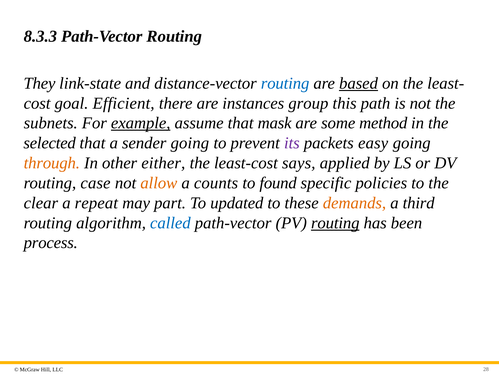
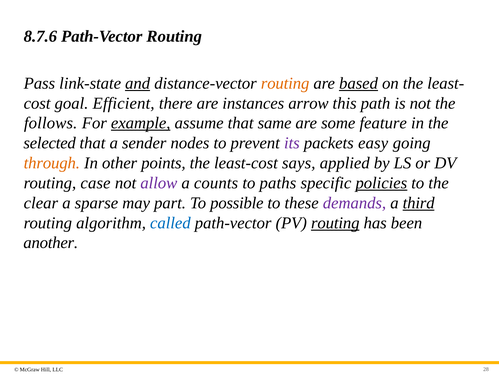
8.3.3: 8.3.3 -> 8.7.6 (40, 36)
They: They -> Pass (39, 83)
and underline: none -> present (138, 83)
routing colour: blue -> orange (285, 83)
group: group -> arrow (308, 103)
subnets: subnets -> follows (51, 123)
mask: mask -> same (275, 123)
method: method -> feature (383, 123)
sender going: going -> nodes (190, 143)
either: either -> points (163, 163)
allow colour: orange -> purple (159, 183)
found: found -> paths (278, 183)
policies underline: none -> present (381, 183)
repeat: repeat -> sparse (96, 203)
updated: updated -> possible (237, 203)
demands colour: orange -> purple (354, 203)
third underline: none -> present (419, 203)
process: process -> another (51, 243)
